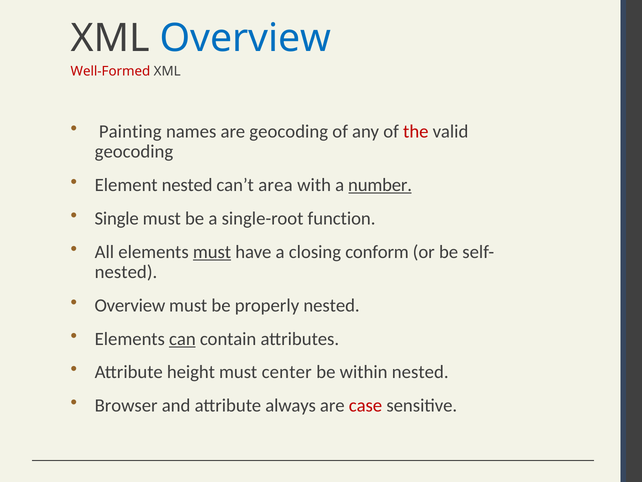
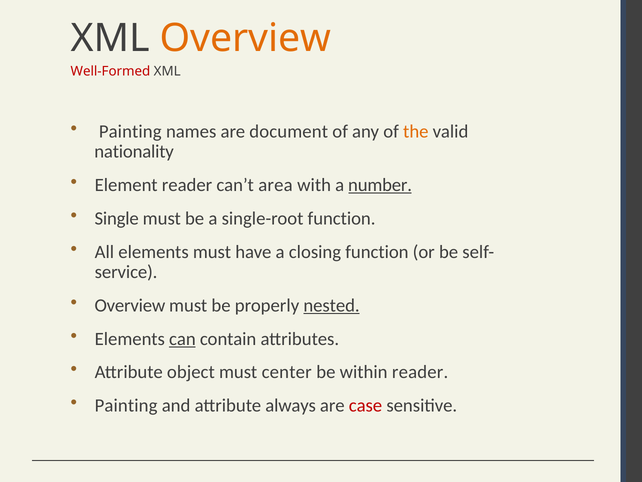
Overview colour: blue -> orange (246, 38)
are geocoding: geocoding -> document (289, 131)
the colour: red -> orange (416, 131)
geocoding: geocoding -> nationality (134, 152)
Element nested: nested -> reader (187, 185)
must underline: present -> none (212, 252)
closing conform: conform -> function (377, 252)
nested: nested -> service (126, 272)
nested underline: none -> present (332, 305)
height: height -> object (191, 372)
within nested: nested -> reader (420, 372)
Browser: Browser -> Painting (126, 405)
